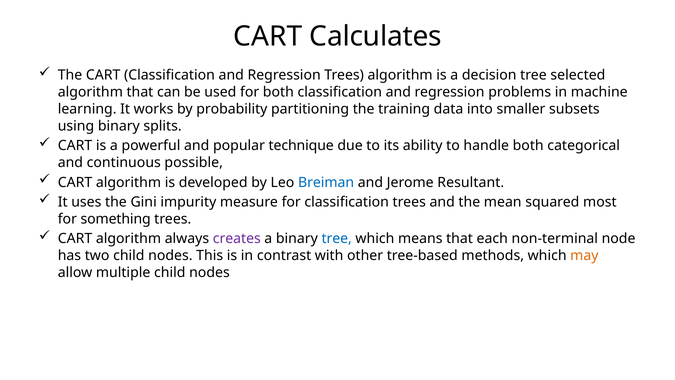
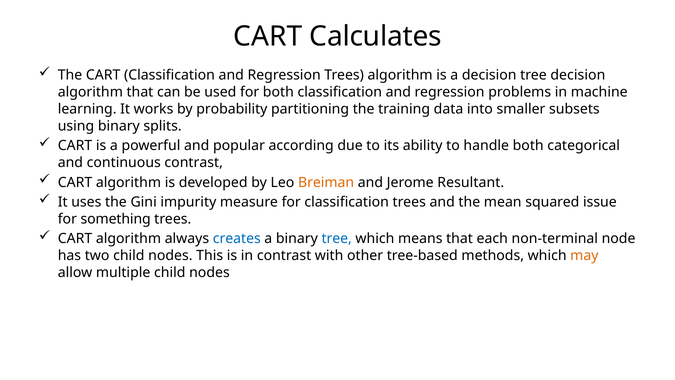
tree selected: selected -> decision (578, 75)
technique: technique -> according (301, 146)
continuous possible: possible -> contrast (194, 163)
Breiman colour: blue -> orange (326, 182)
most: most -> issue (600, 202)
creates colour: purple -> blue (237, 239)
